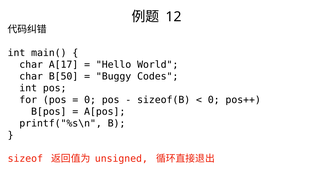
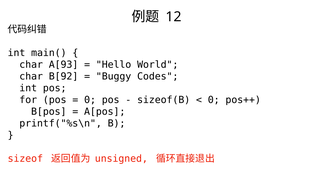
A[17: A[17 -> A[93 (64, 65)
B[50: B[50 -> B[92 (64, 76)
